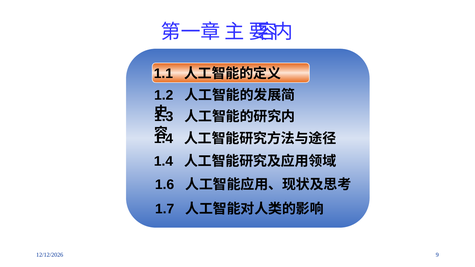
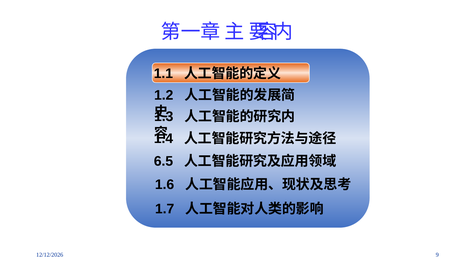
1.4: 1.4 -> 6.5 (163, 161)
